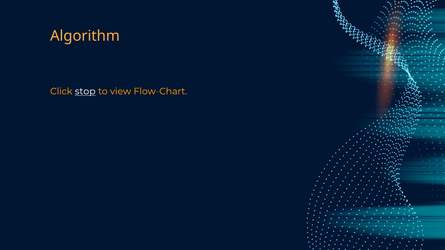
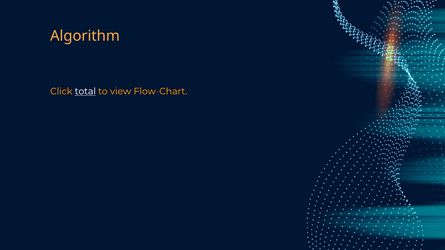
stop: stop -> total (85, 91)
